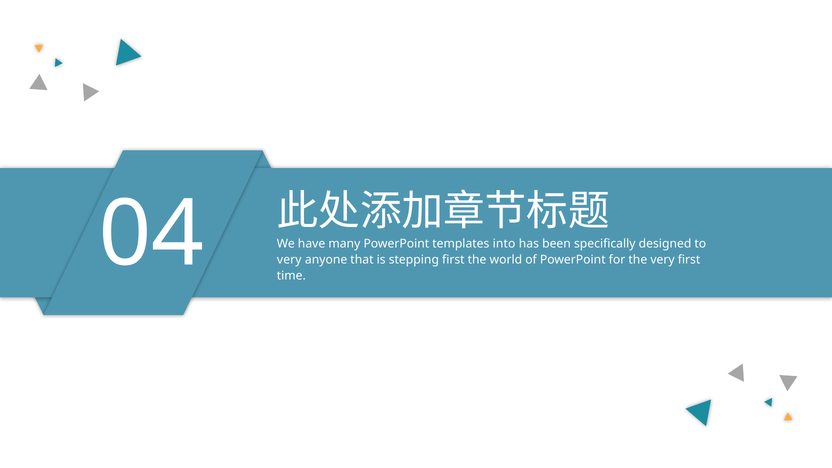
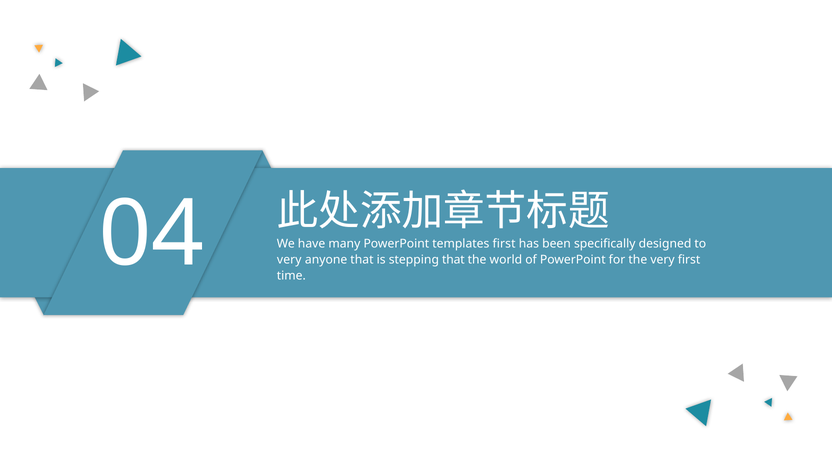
templates into: into -> first (504, 244)
stepping first: first -> that (453, 260)
